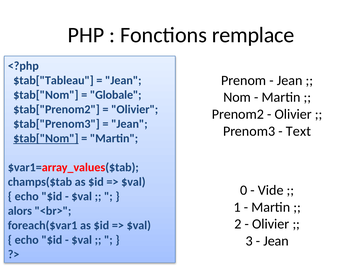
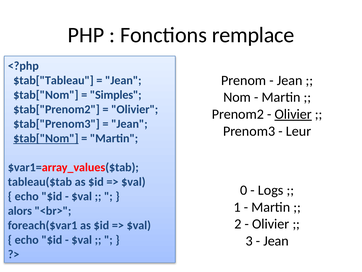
Globale: Globale -> Simples (116, 95)
Olivier underline: none -> present (293, 114)
Text: Text -> Leur (299, 131)
champs($tab: champs($tab -> tableau($tab (40, 182)
Vide: Vide -> Logs (271, 190)
